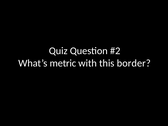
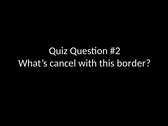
metric: metric -> cancel (63, 63)
